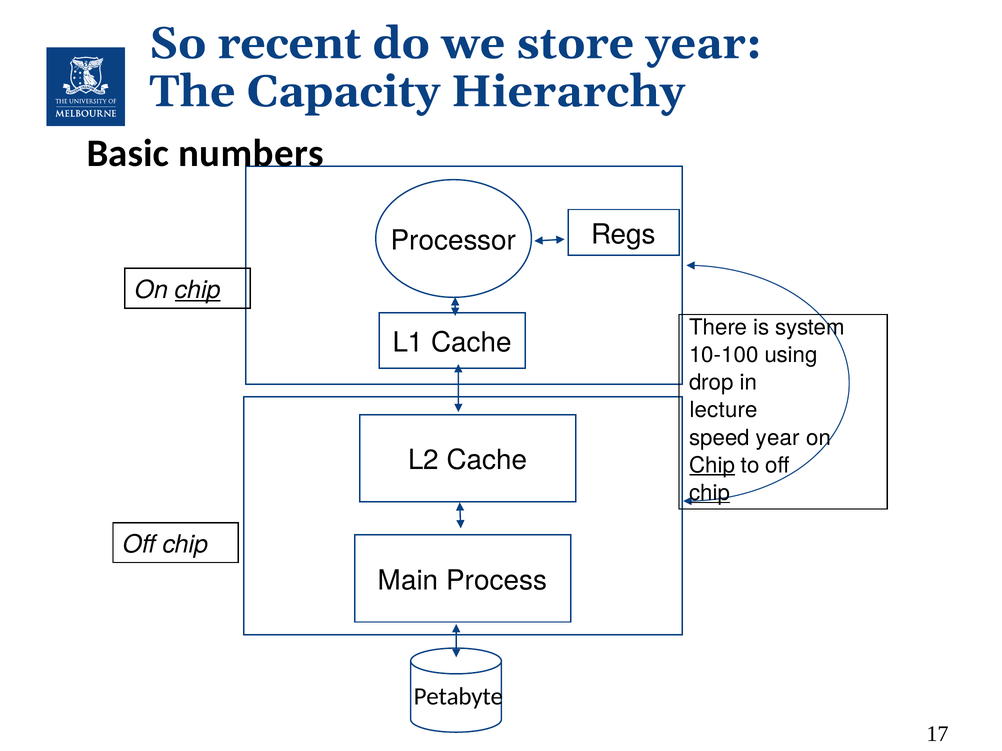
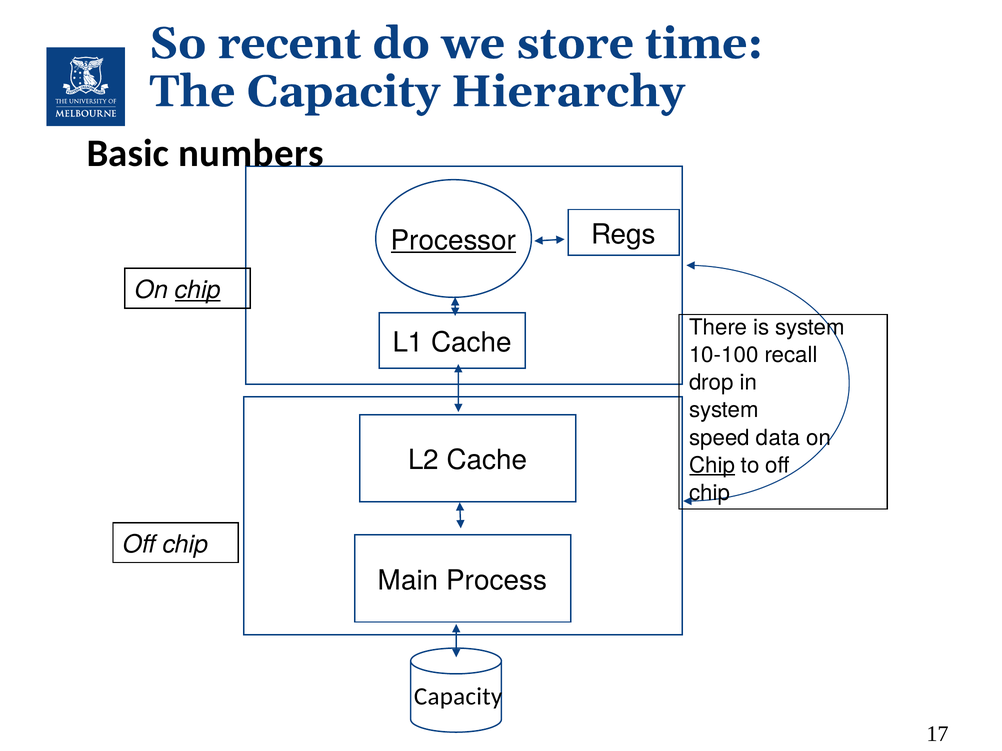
store year: year -> time (704, 43)
Processor underline: none -> present (454, 241)
using: using -> recall (791, 355)
lecture: lecture -> system (724, 410)
speed year: year -> data (778, 438)
chip underline: present -> none (710, 493)
Petabyte: Petabyte -> Capacity (458, 697)
